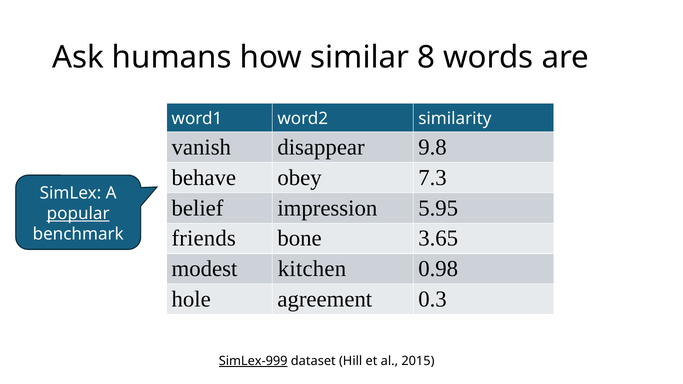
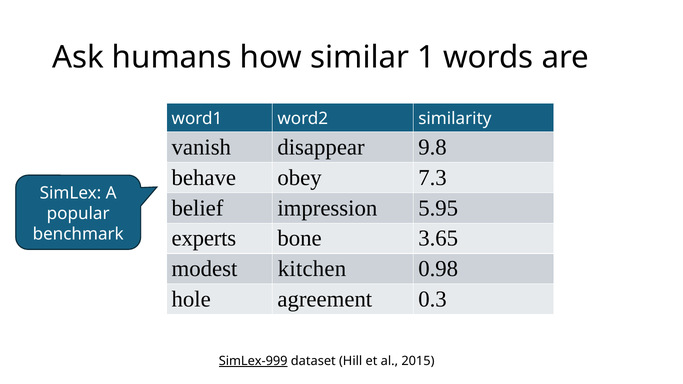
8: 8 -> 1 (426, 57)
popular underline: present -> none (78, 214)
friends: friends -> experts (204, 239)
